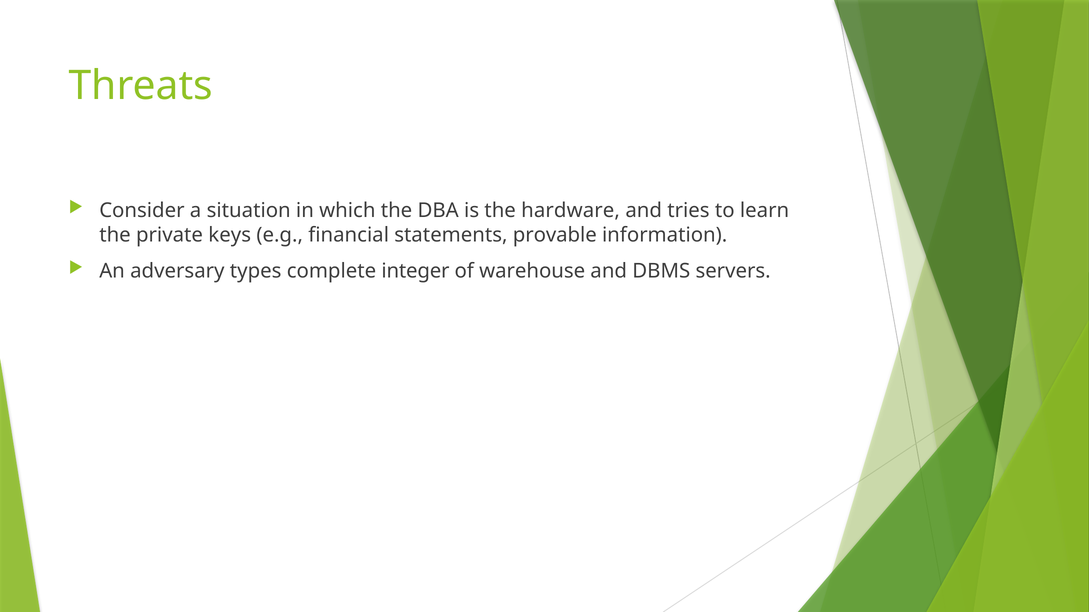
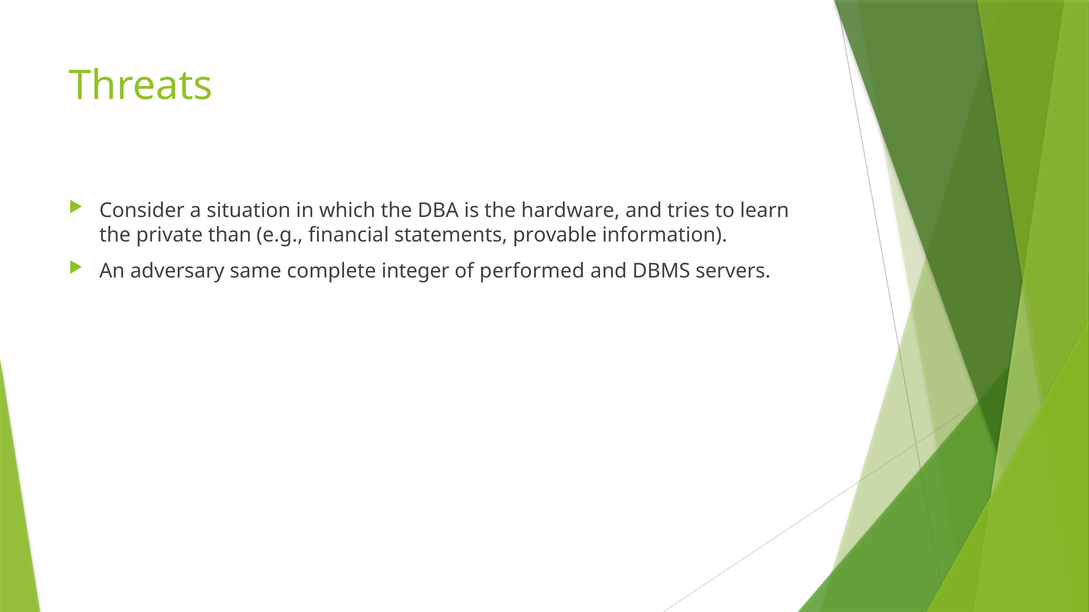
keys: keys -> than (230, 235)
types: types -> same (256, 271)
warehouse: warehouse -> performed (532, 271)
